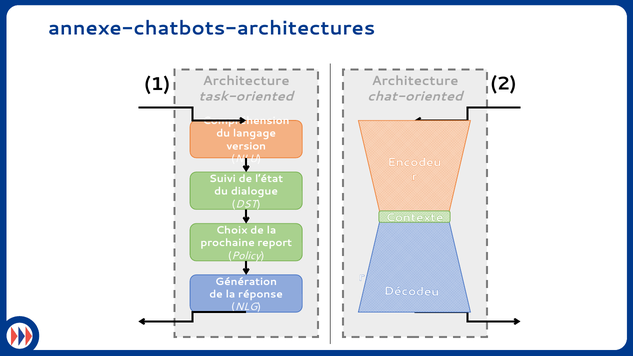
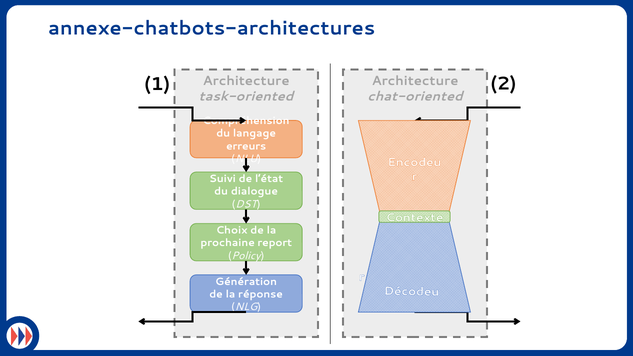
version: version -> erreurs (246, 146)
